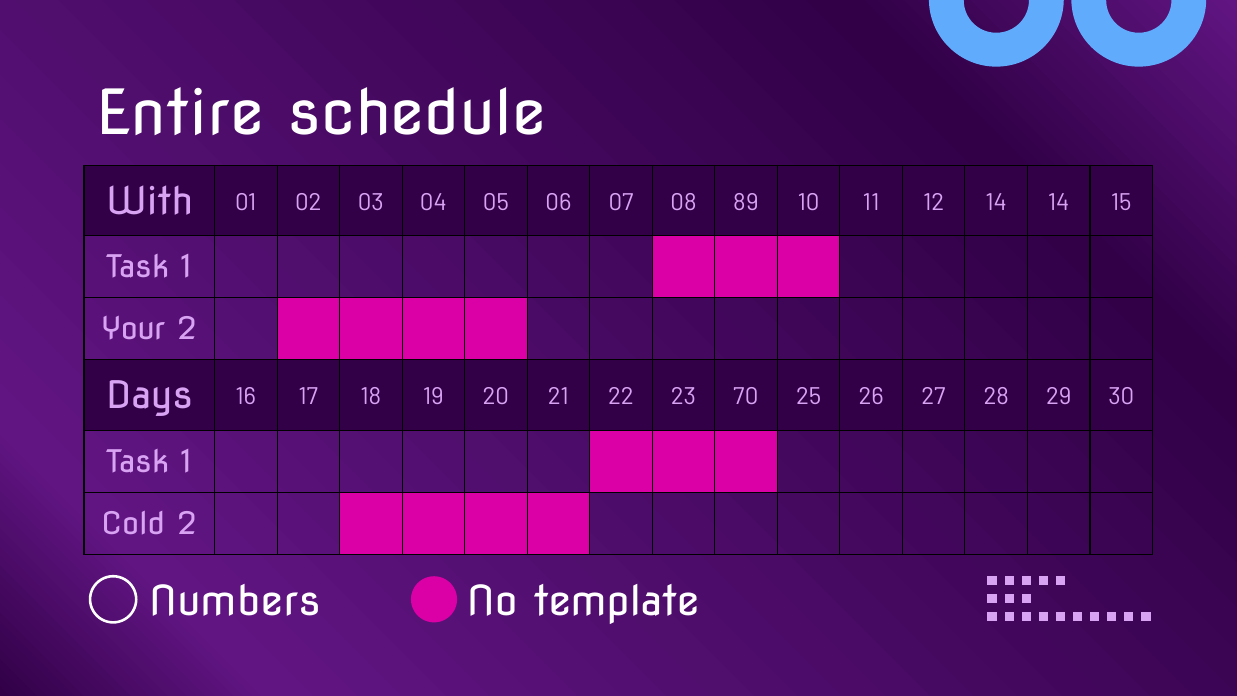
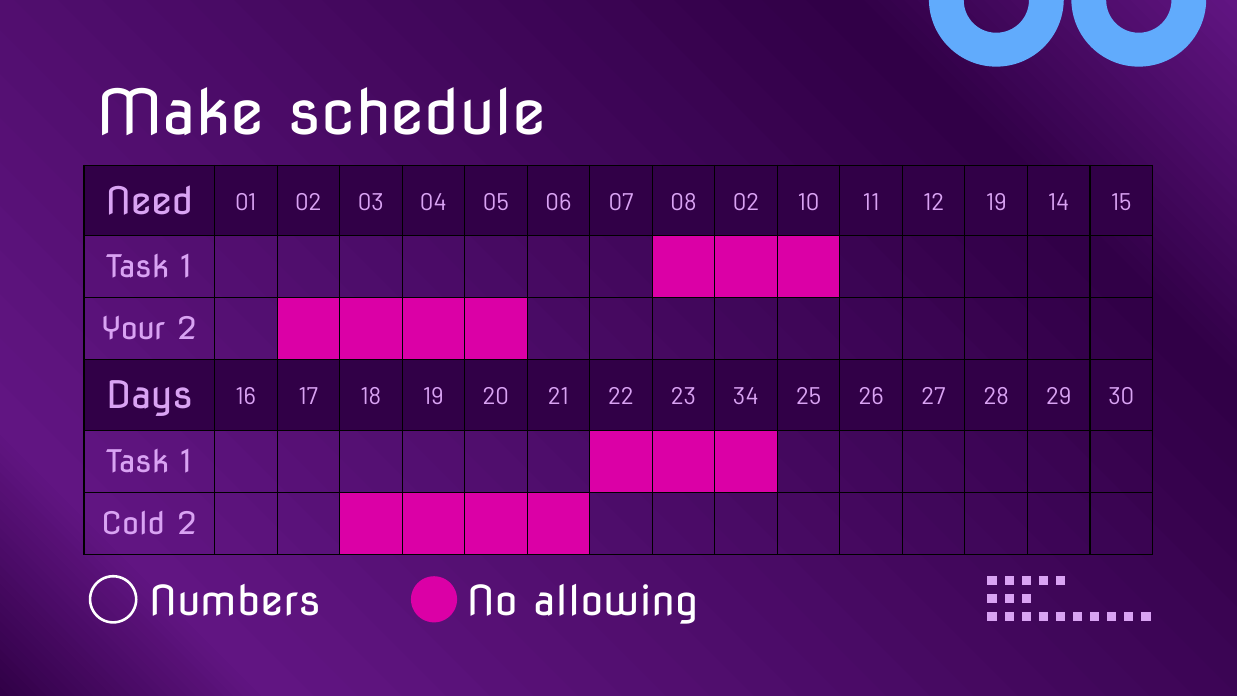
Entire: Entire -> Make (181, 114)
With: With -> Need (150, 202)
08 89: 89 -> 02 (746, 202)
12 14: 14 -> 19 (996, 202)
70: 70 -> 34 (746, 397)
template: template -> allowing (616, 602)
